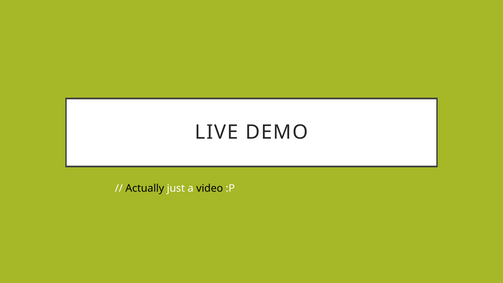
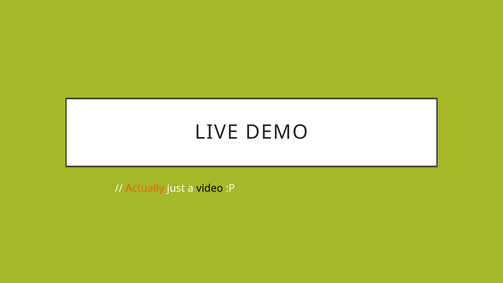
Actually colour: black -> orange (145, 188)
